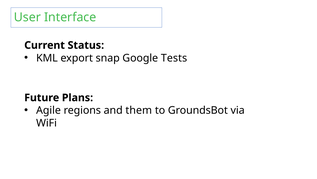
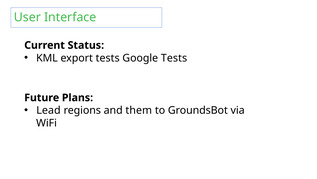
export snap: snap -> tests (108, 58)
Agile: Agile -> Lead (48, 110)
